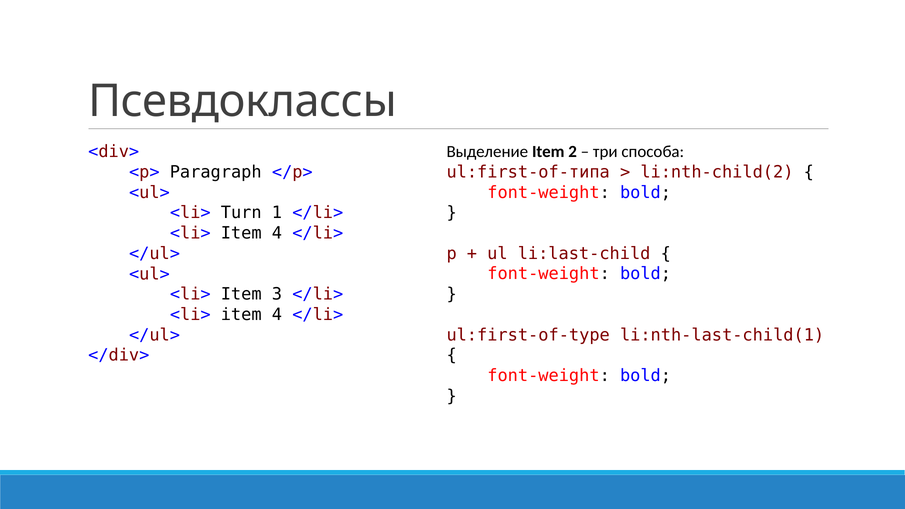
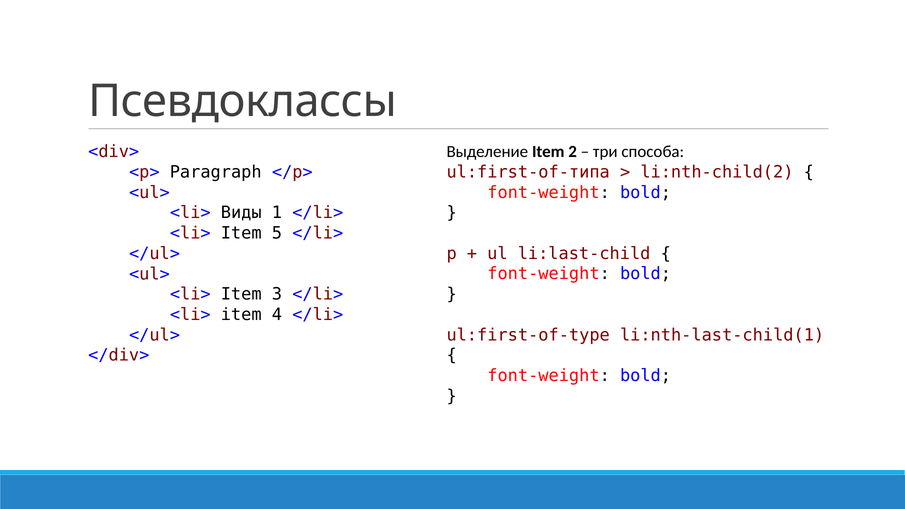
Turn: Turn -> Виды (241, 213)
4: 4 -> 5 (277, 233)
